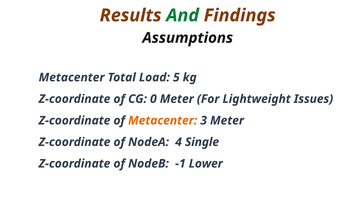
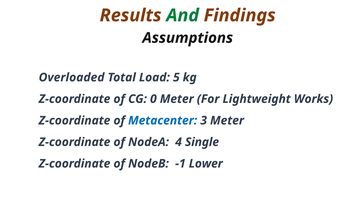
Metacenter: Metacenter -> Overloaded (72, 78)
Issues: Issues -> Works (313, 99)
Metacenter colour: orange -> blue (163, 121)
